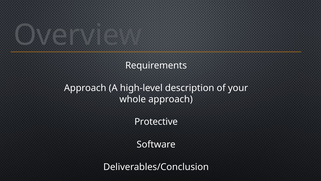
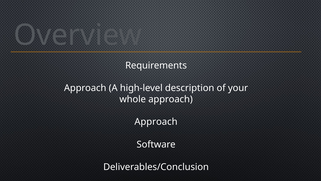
Protective: Protective -> Approach (156, 122)
